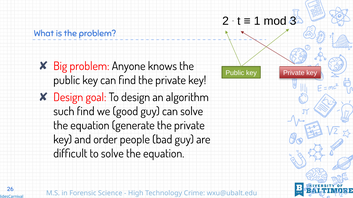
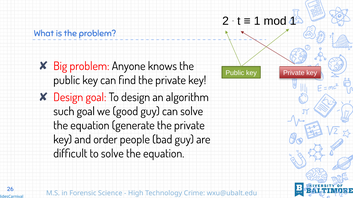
mod 3: 3 -> 1 (293, 21)
such find: find -> goal (86, 112)
